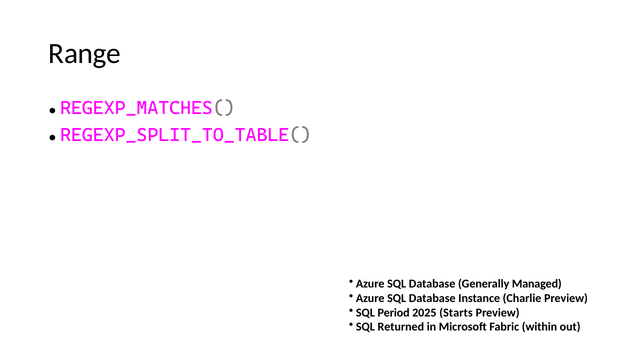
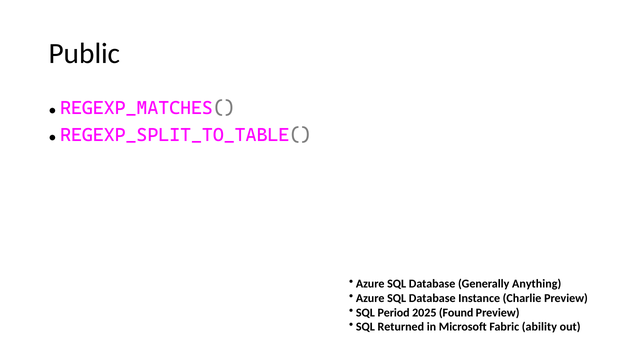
Range: Range -> Public (85, 54)
Managed: Managed -> Anything (537, 284)
Starts: Starts -> Found (456, 313)
within: within -> ability (539, 327)
